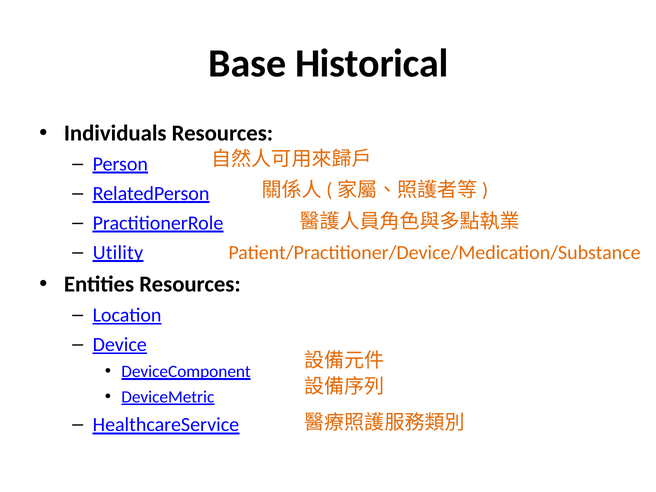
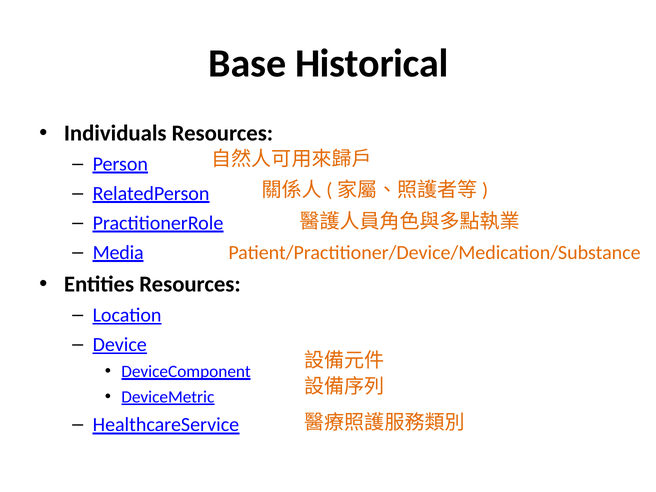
Utility: Utility -> Media (118, 252)
